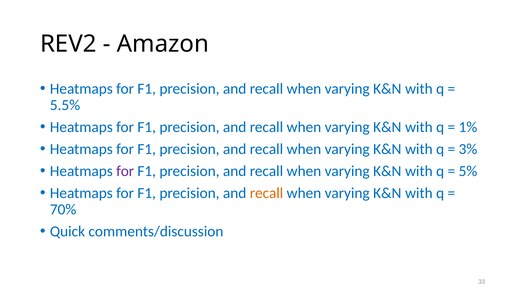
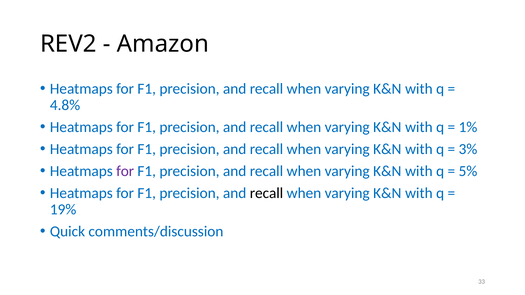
5.5%: 5.5% -> 4.8% (65, 105)
recall colour: orange -> black (267, 193)
70%: 70% -> 19% (63, 210)
